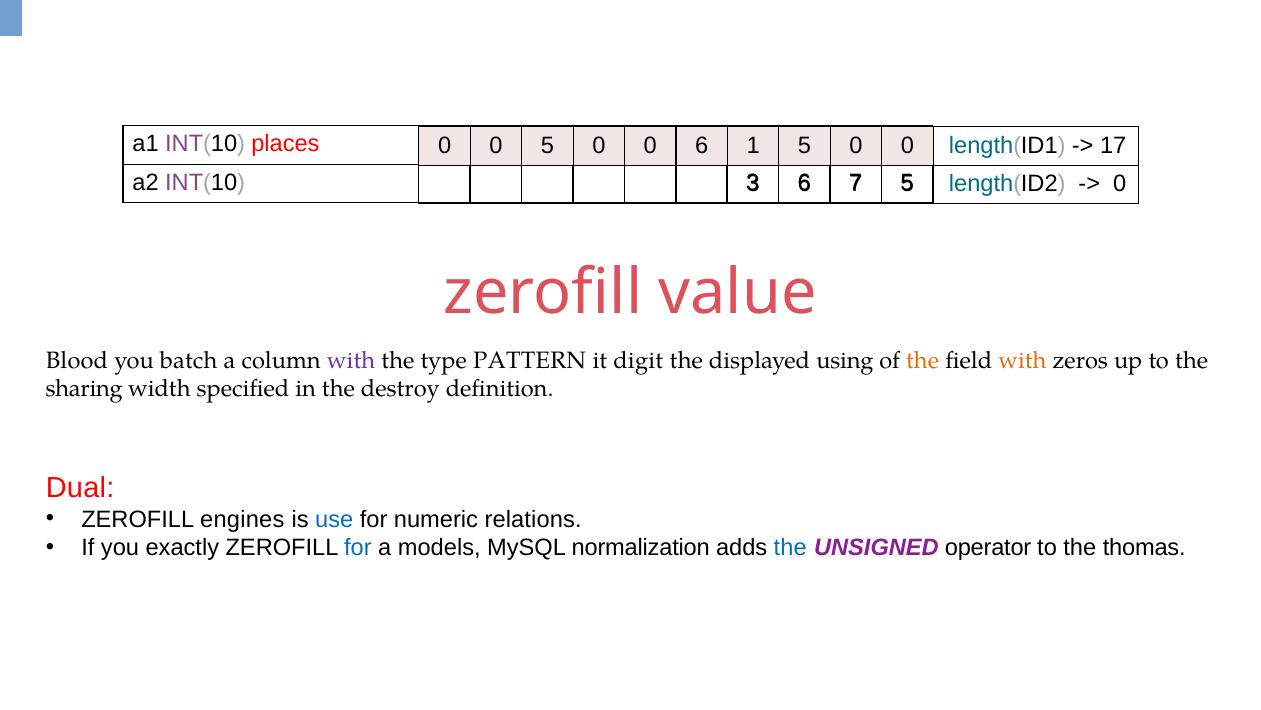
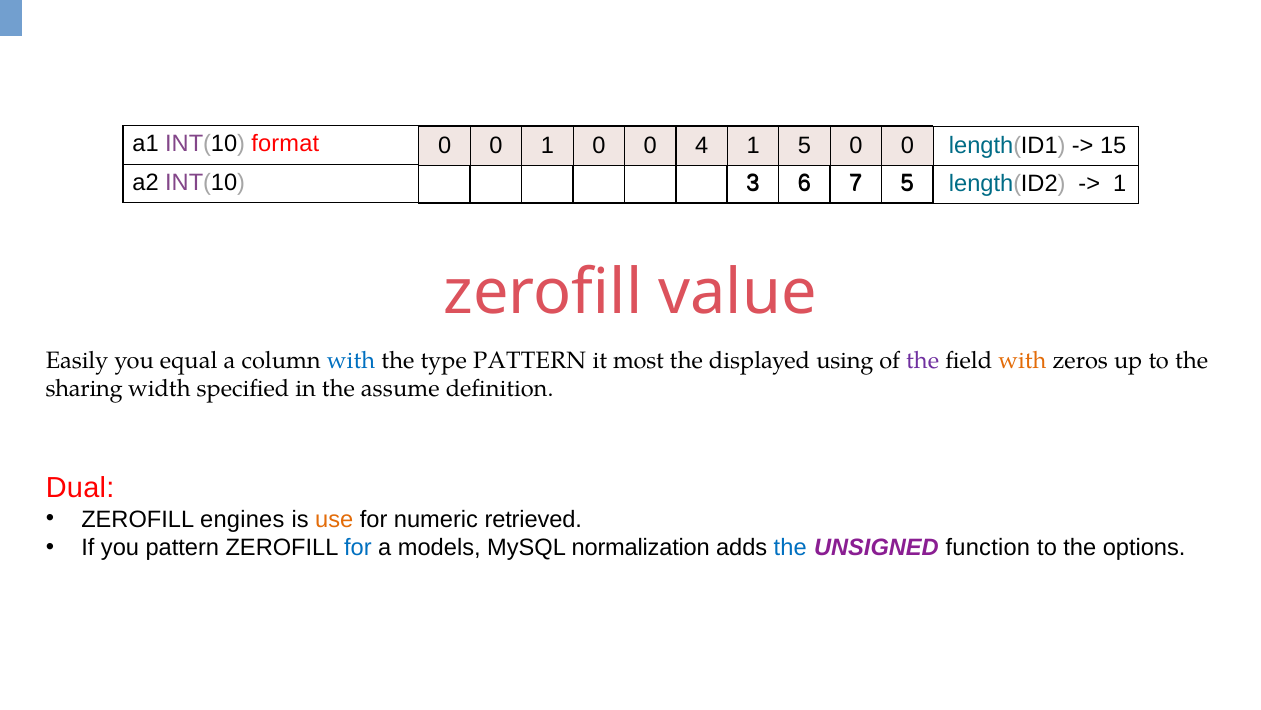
places: places -> format (285, 144)
0 5: 5 -> 1 (547, 145)
0 6: 6 -> 4 (702, 145)
17: 17 -> 15 (1113, 145)
0: 0 -> 1 (1120, 184)
Blood: Blood -> Easily (77, 360)
batch: batch -> equal (189, 360)
with colour: purple -> blue (351, 360)
digit: digit -> most (638, 360)
the colour: orange -> purple (923, 360)
destroy: destroy -> assume (400, 389)
use colour: blue -> orange (334, 519)
relations: relations -> retrieved (533, 519)
you exactly: exactly -> pattern (182, 547)
operator: operator -> function (988, 547)
thomas: thomas -> options (1144, 547)
